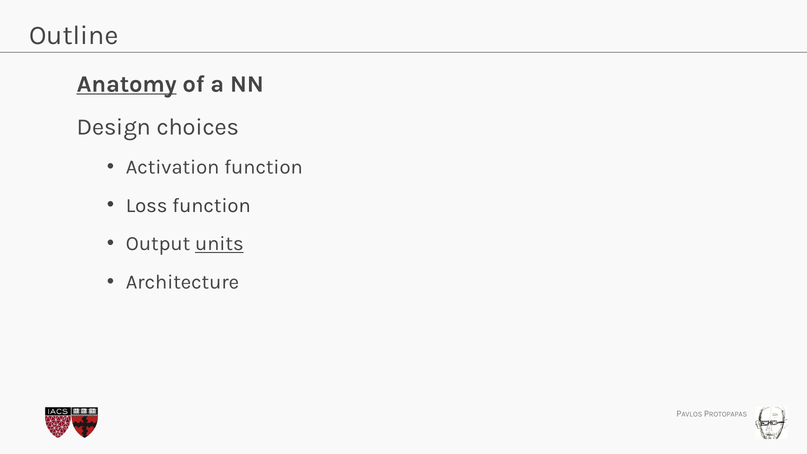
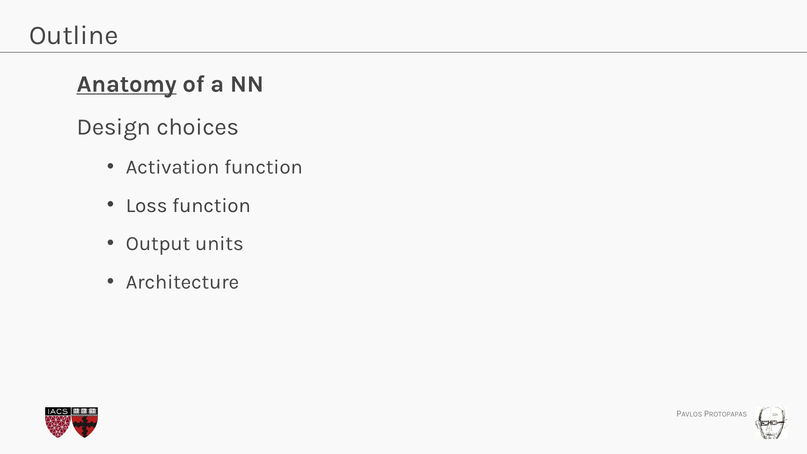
units underline: present -> none (219, 244)
